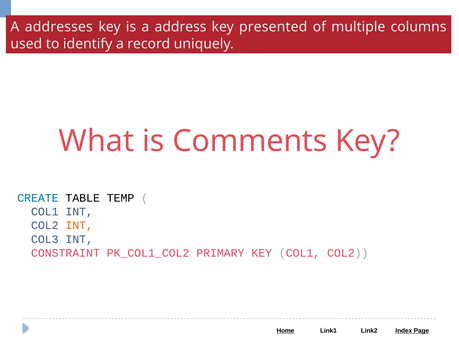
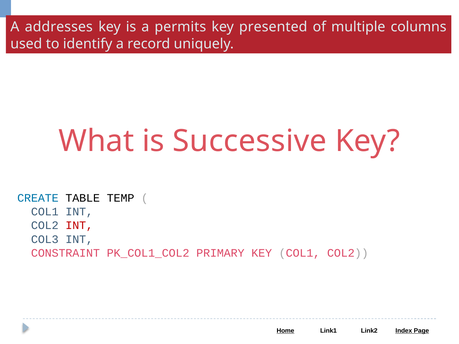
address: address -> permits (180, 27)
Comments: Comments -> Successive (250, 141)
INT colour: orange -> red (79, 226)
